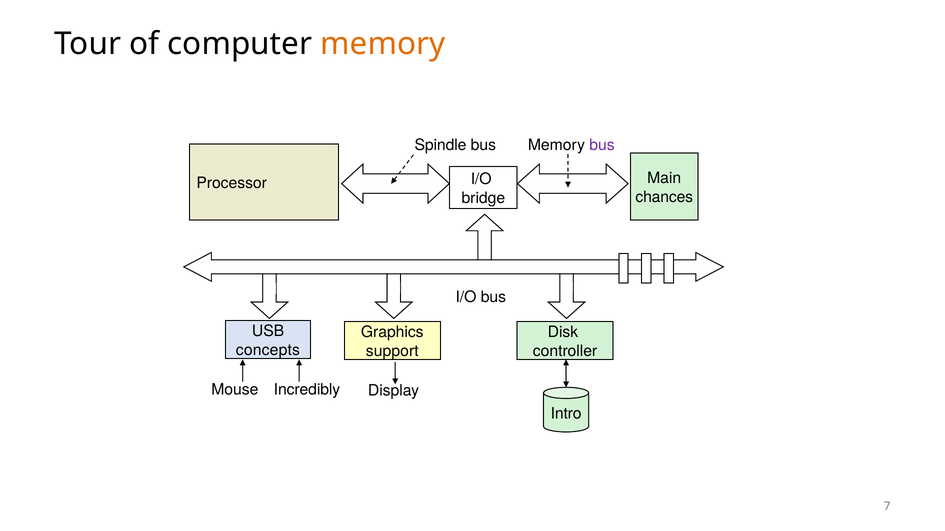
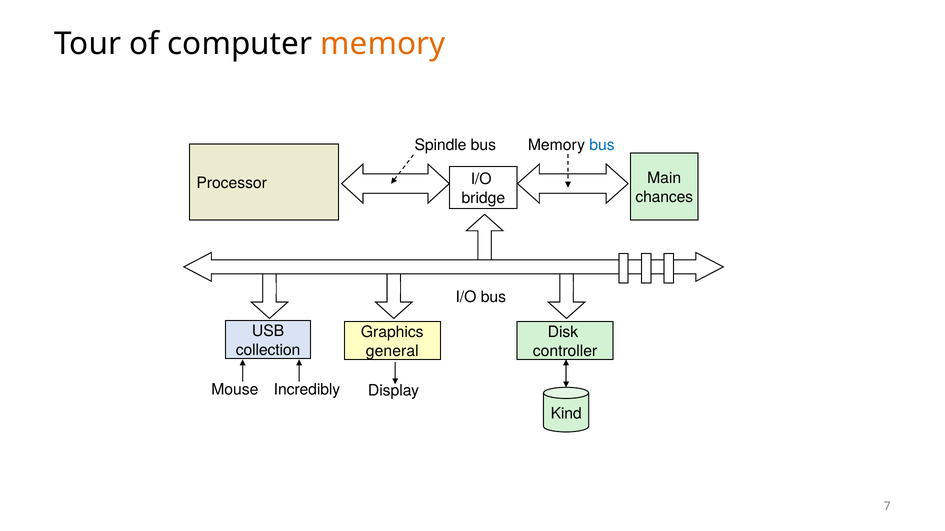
bus colour: purple -> blue (602, 145)
concepts: concepts -> collection (268, 350)
support: support -> general (392, 351)
Intro: Intro -> Kind (566, 414)
